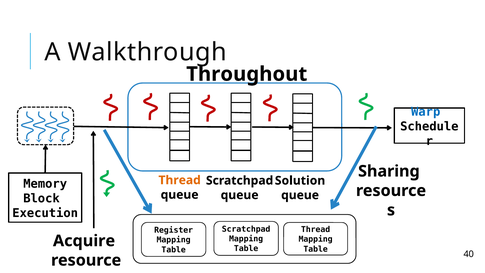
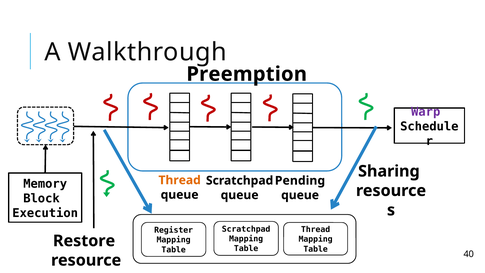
Throughout: Throughout -> Preemption (247, 74)
Warp colour: blue -> purple (426, 112)
Solution: Solution -> Pending (300, 180)
Acquire: Acquire -> Restore (84, 241)
